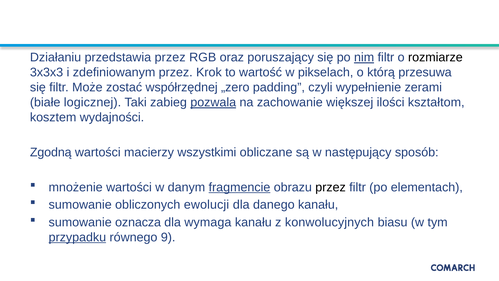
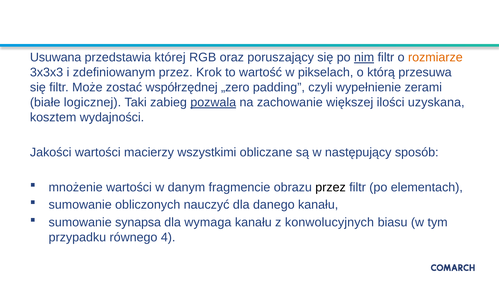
Działaniu: Działaniu -> Usuwana (56, 57)
przedstawia przez: przez -> której (170, 57)
rozmiarze colour: black -> orange (435, 57)
kształtom: kształtom -> uzyskana (436, 102)
Zgodną: Zgodną -> Jakości (51, 152)
fragmencie underline: present -> none (239, 187)
ewolucji: ewolucji -> nauczyć (207, 205)
oznacza: oznacza -> synapsa (138, 222)
przypadku underline: present -> none (77, 237)
9: 9 -> 4 (168, 237)
